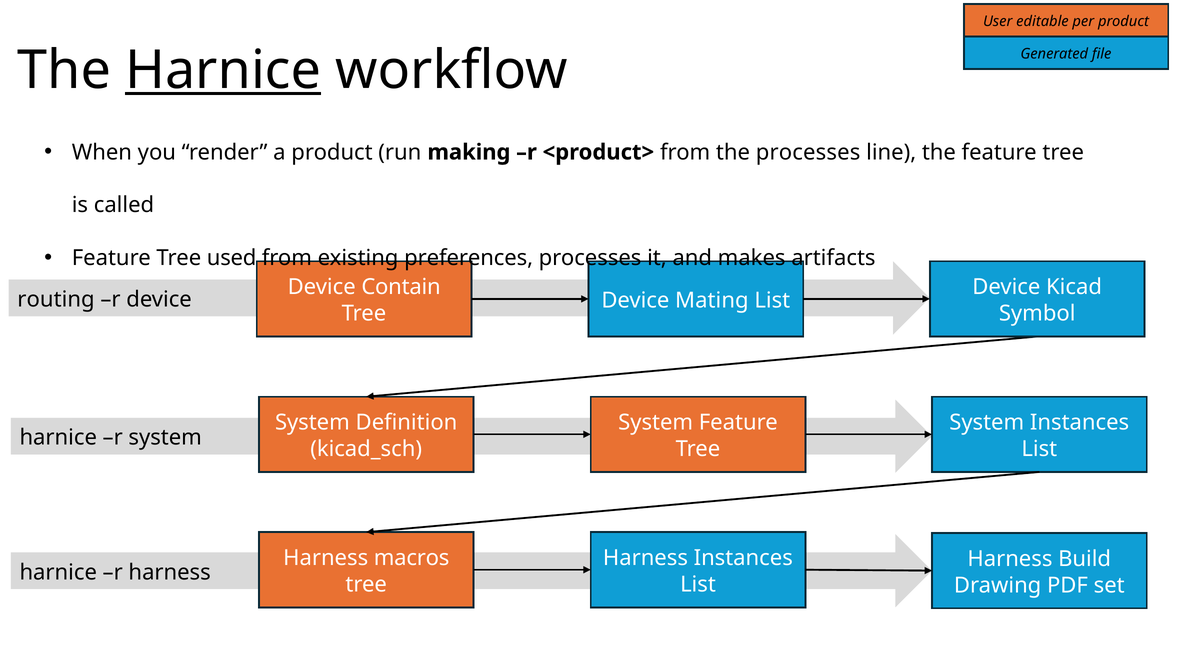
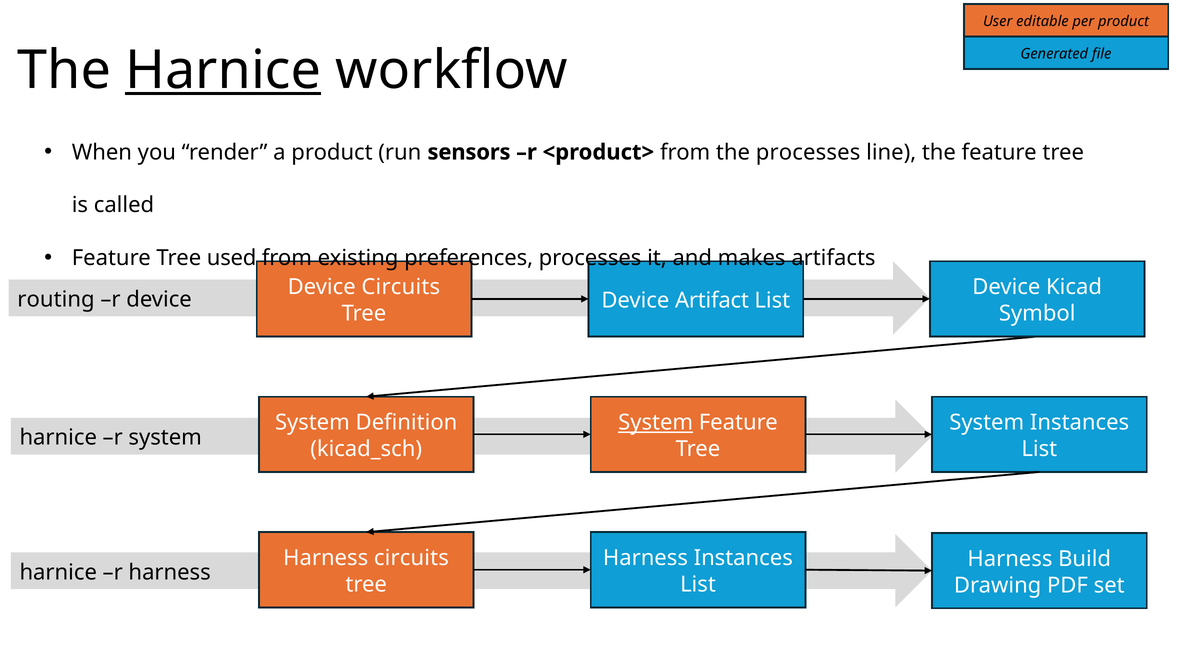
making: making -> sensors (469, 152)
Device Contain: Contain -> Circuits (401, 287)
Mating: Mating -> Artifact (712, 300)
System underline: none -> present (656, 423)
Harness macros: macros -> circuits (411, 558)
